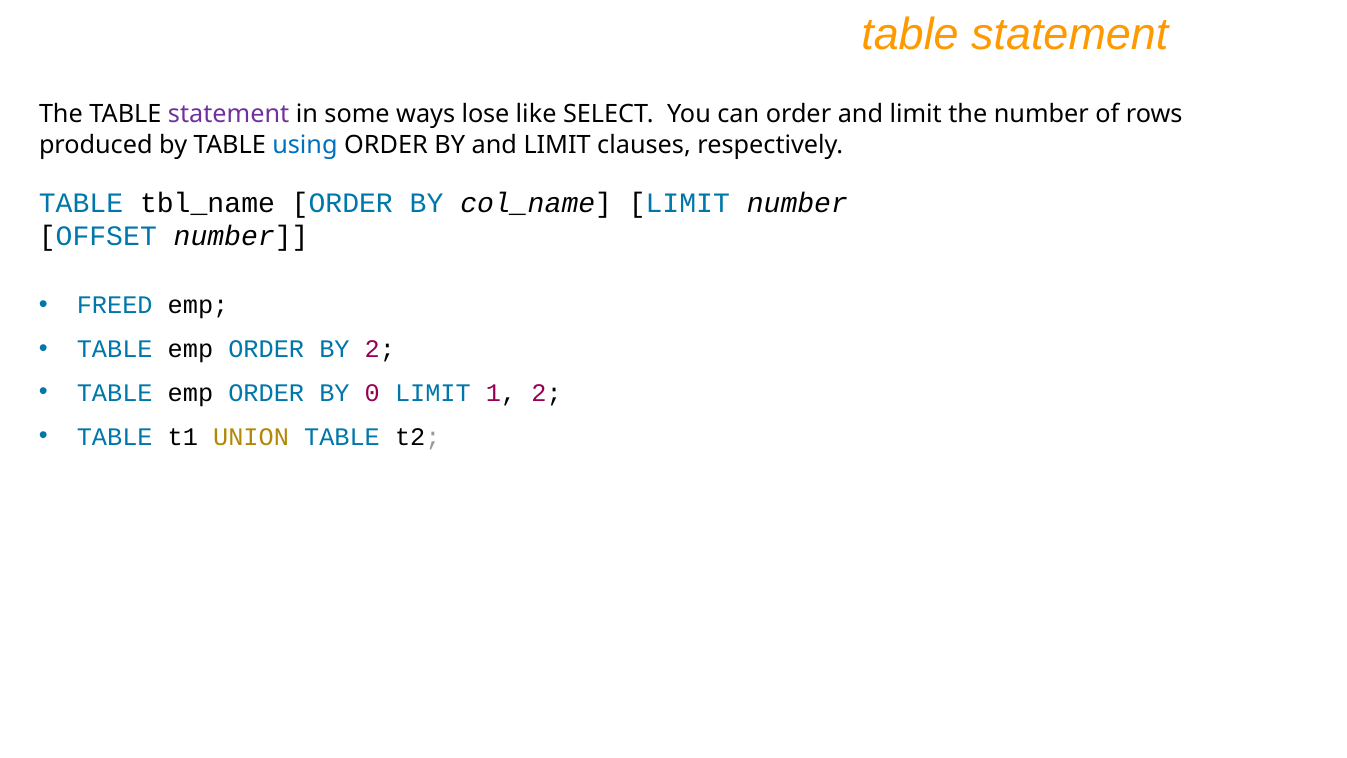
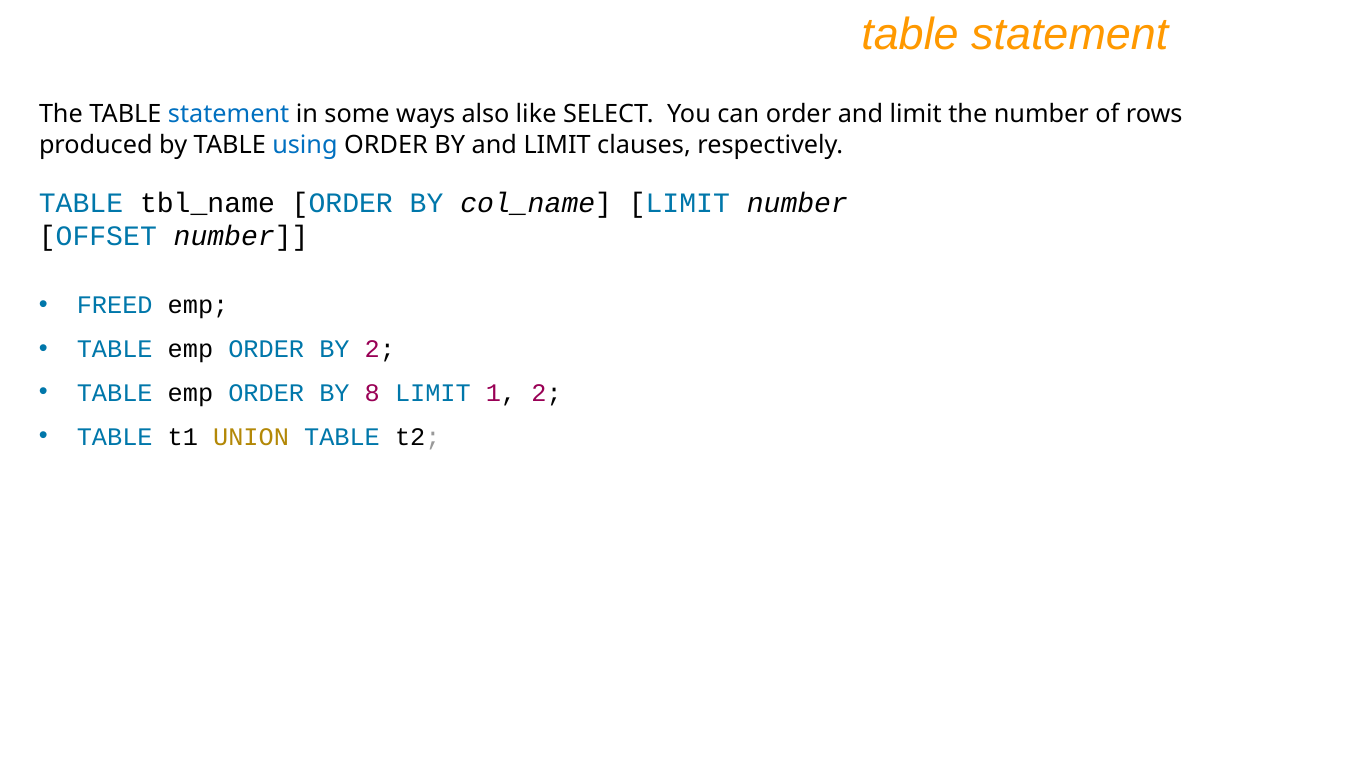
statement colour: purple -> blue (229, 114)
lose: lose -> also (486, 114)
0: 0 -> 8 (372, 393)
